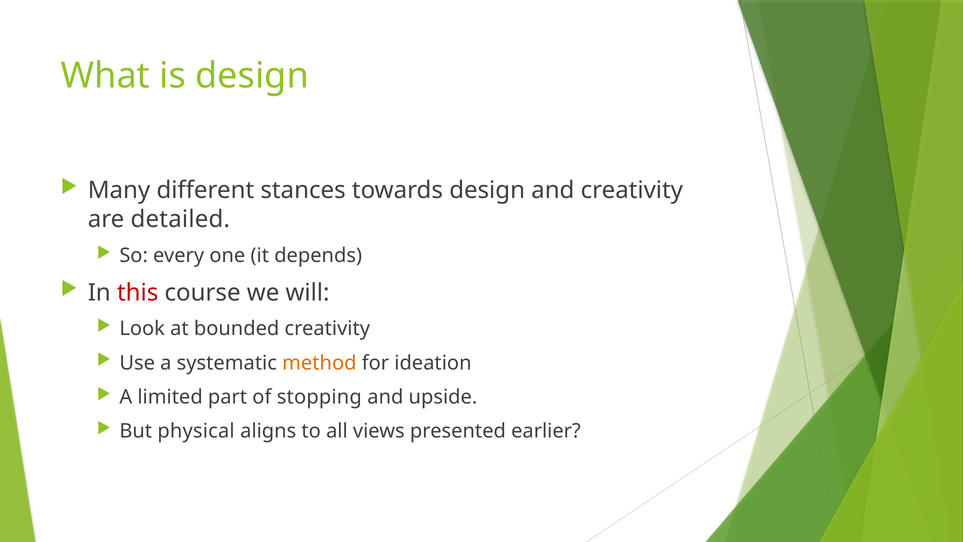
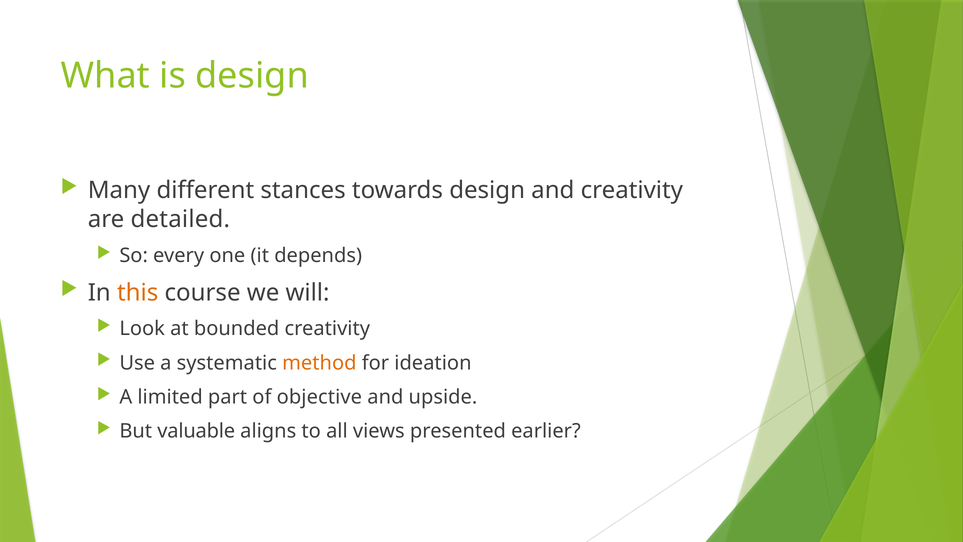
this colour: red -> orange (138, 292)
stopping: stopping -> objective (319, 397)
physical: physical -> valuable (196, 431)
